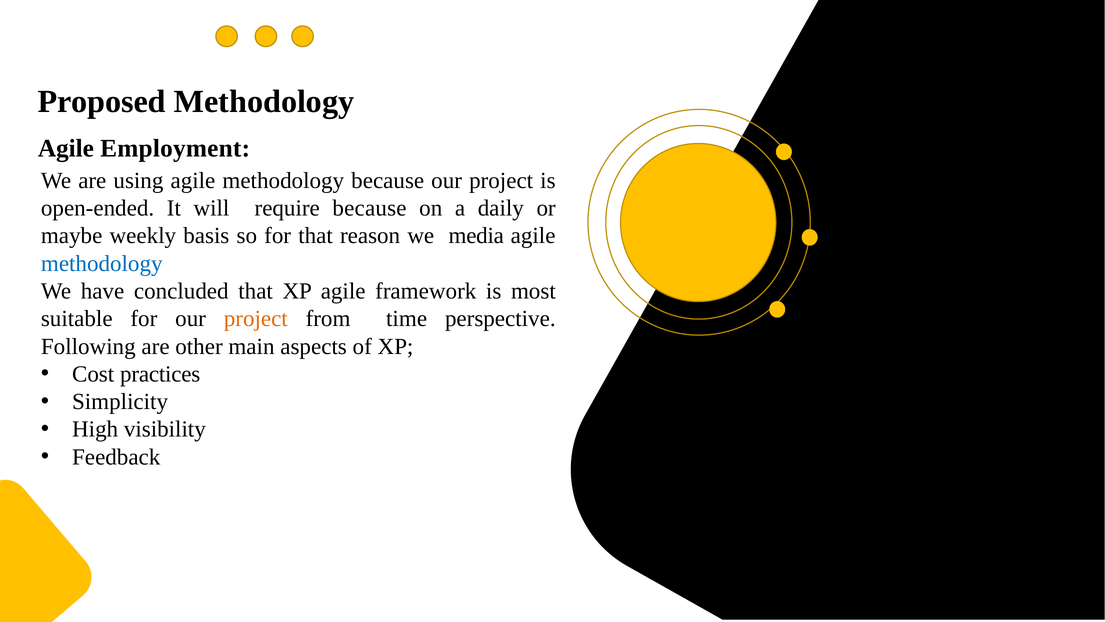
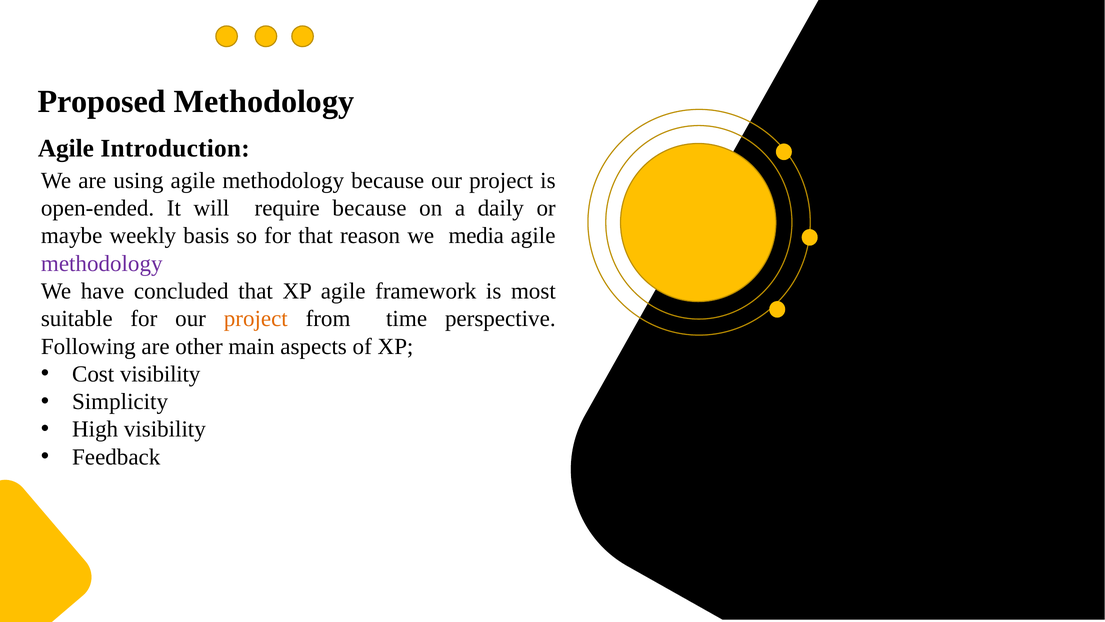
Employment: Employment -> Introduction (175, 148)
methodology colour: blue -> purple (102, 263)
Cost practices: practices -> visibility (160, 374)
